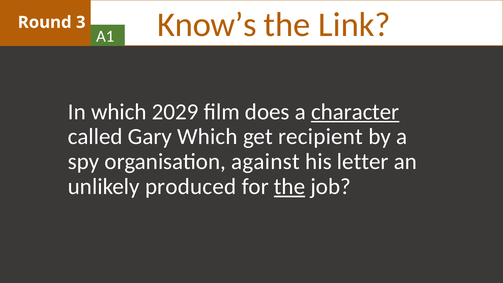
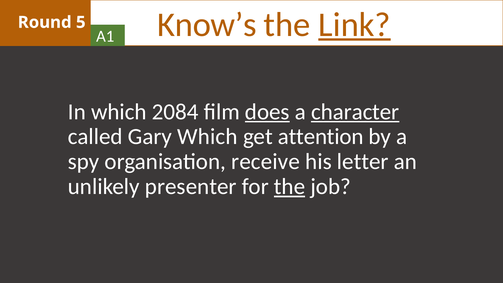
3: 3 -> 5 (81, 22)
Link underline: none -> present (354, 25)
2029: 2029 -> 2084 (175, 112)
does underline: none -> present (267, 112)
recipient: recipient -> attention (321, 137)
against: against -> receive (266, 162)
produced: produced -> presenter (191, 187)
